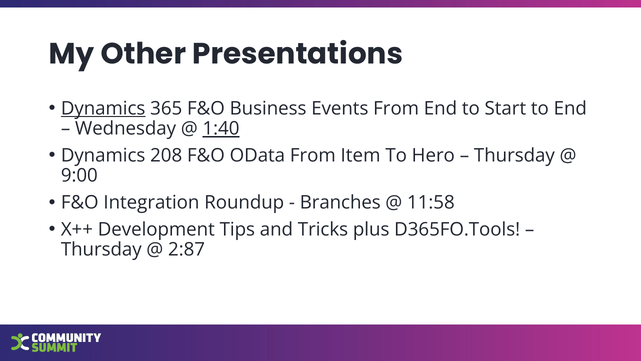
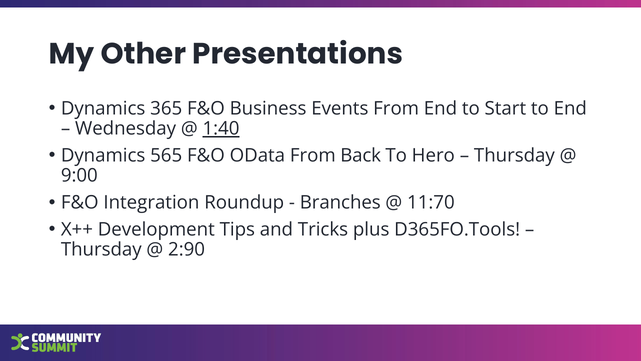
Dynamics underline: present -> none (103, 108)
208: 208 -> 565 (166, 155)
Item: Item -> Back (361, 155)
11:58: 11:58 -> 11:70 (431, 202)
2:87: 2:87 -> 2:90 (187, 249)
